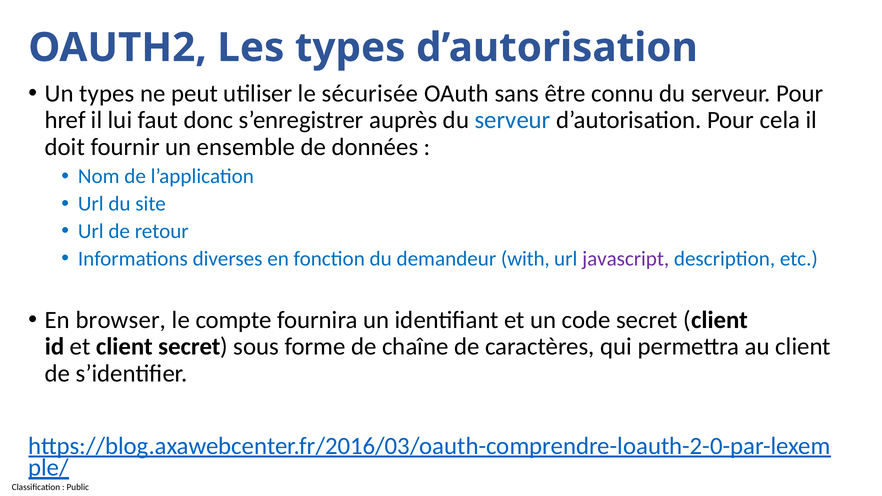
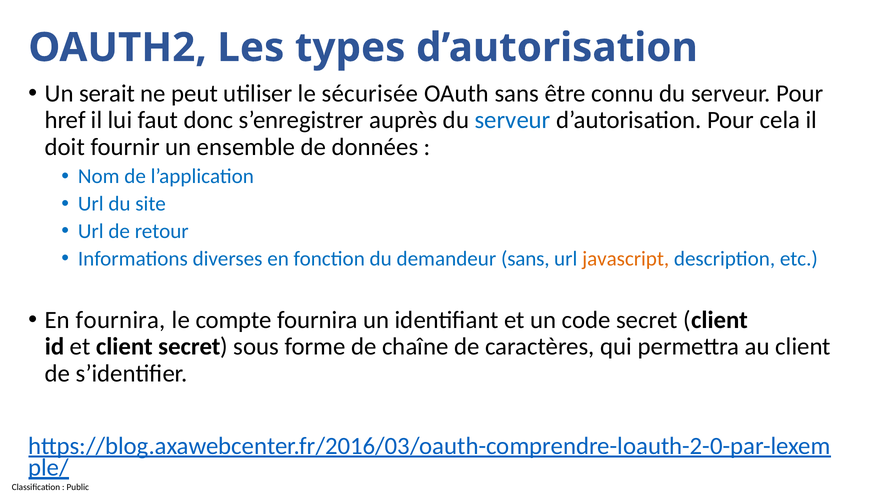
Un types: types -> serait (107, 93)
demandeur with: with -> sans (525, 259)
javascript colour: purple -> orange (626, 259)
En browser: browser -> fournira (121, 320)
